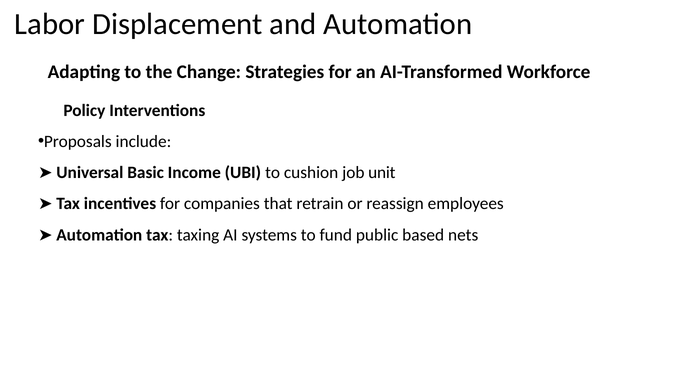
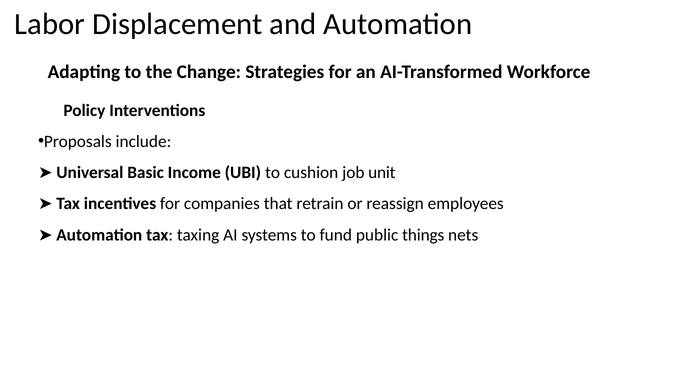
based: based -> things (423, 235)
